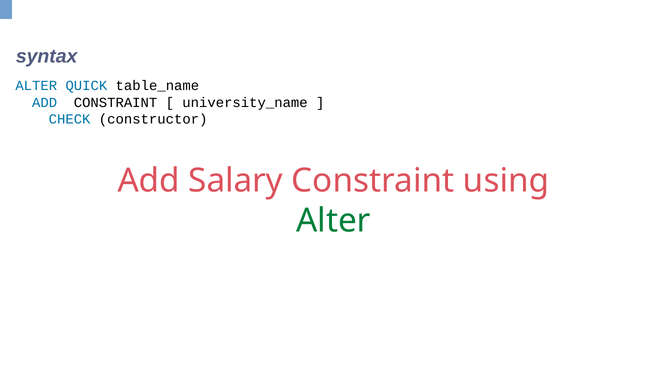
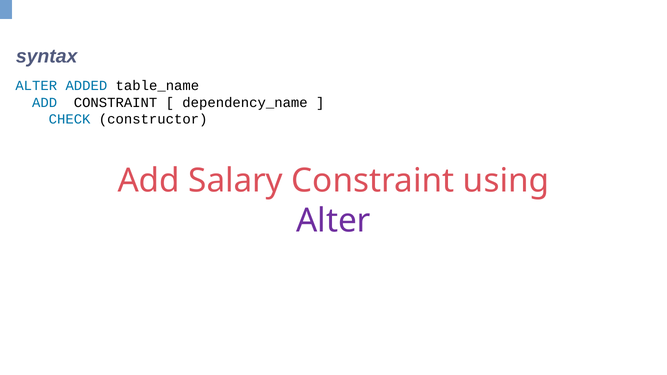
QUICK: QUICK -> ADDED (86, 86)
university_name: university_name -> dependency_name (245, 103)
Alter colour: green -> purple (333, 221)
